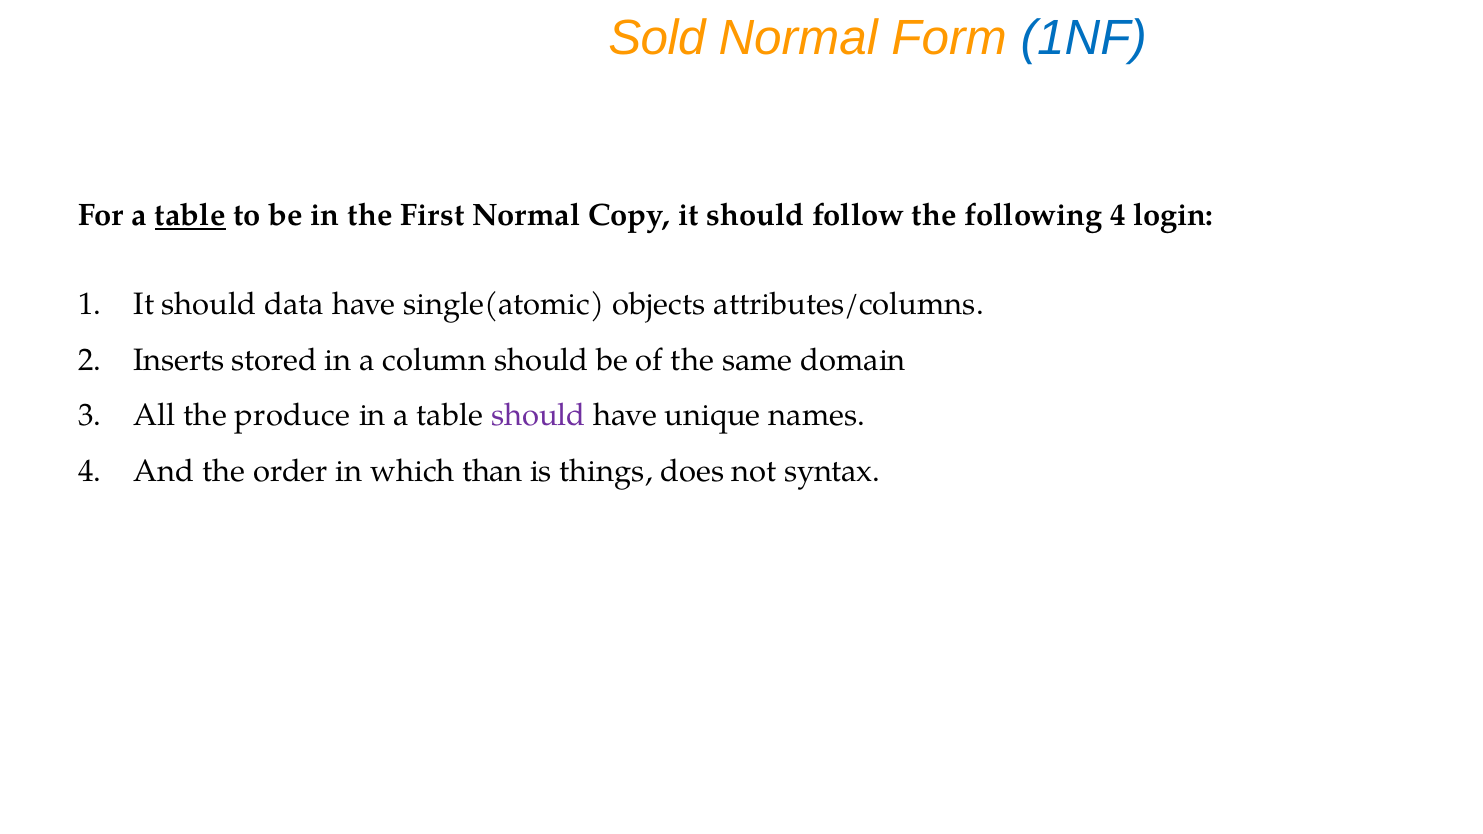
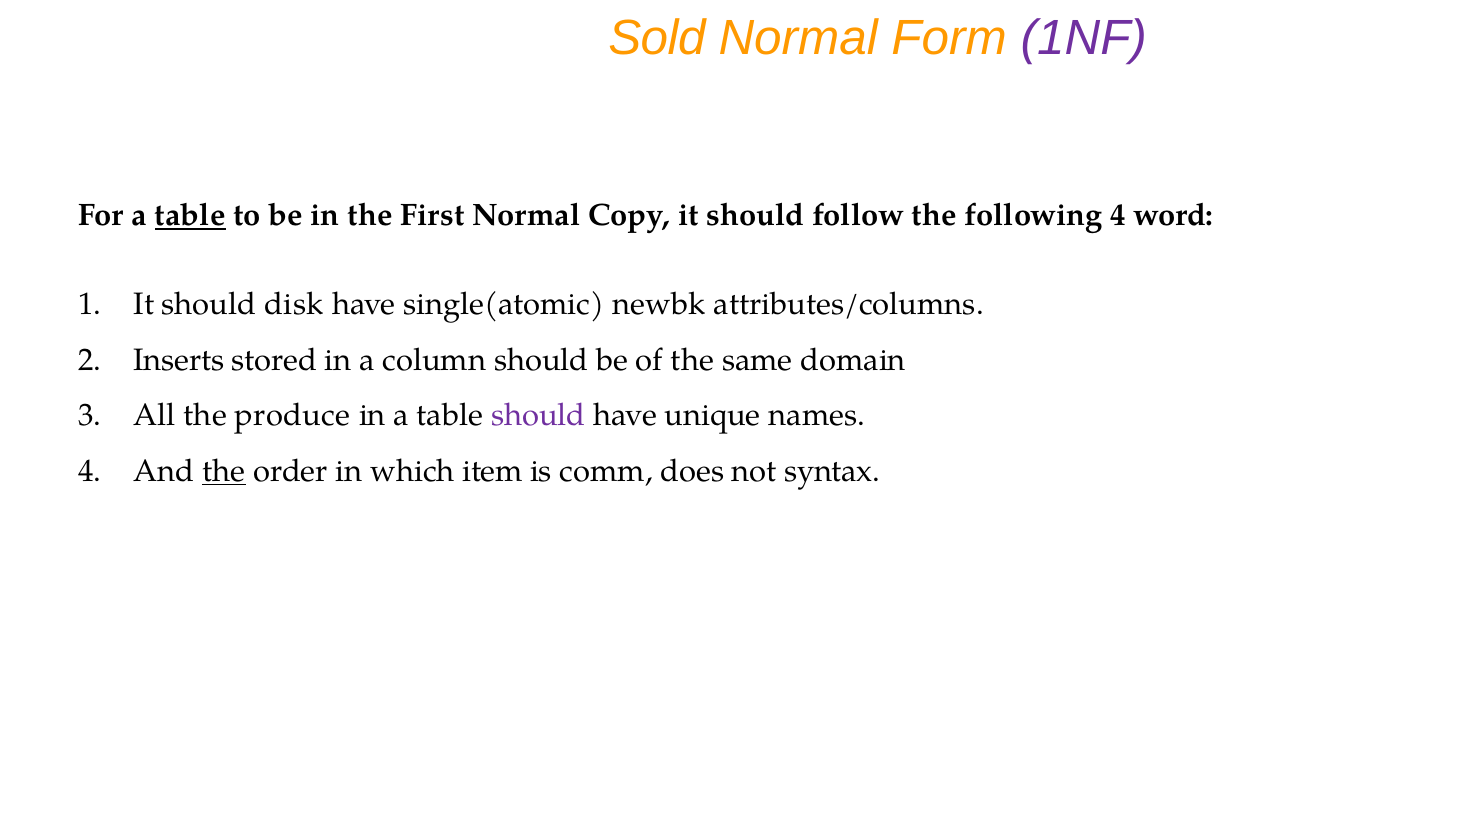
1NF colour: blue -> purple (1084, 39)
login: login -> word (1173, 216)
data: data -> disk (294, 305)
objects: objects -> newbk (659, 305)
the underline: none -> present (224, 471)
than: than -> item (493, 471)
things: things -> comm (606, 471)
